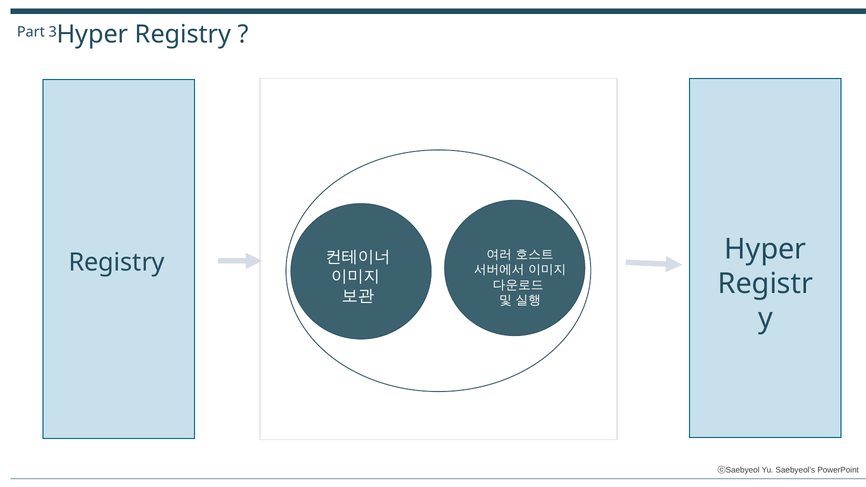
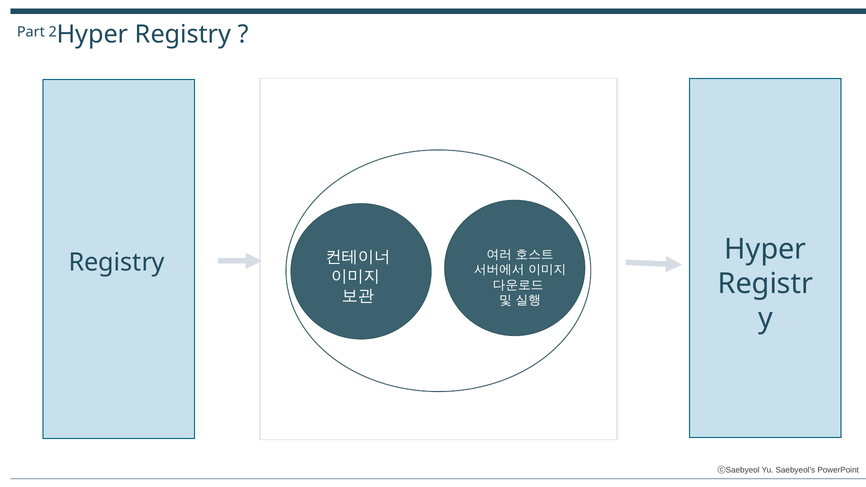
3: 3 -> 2 (53, 32)
